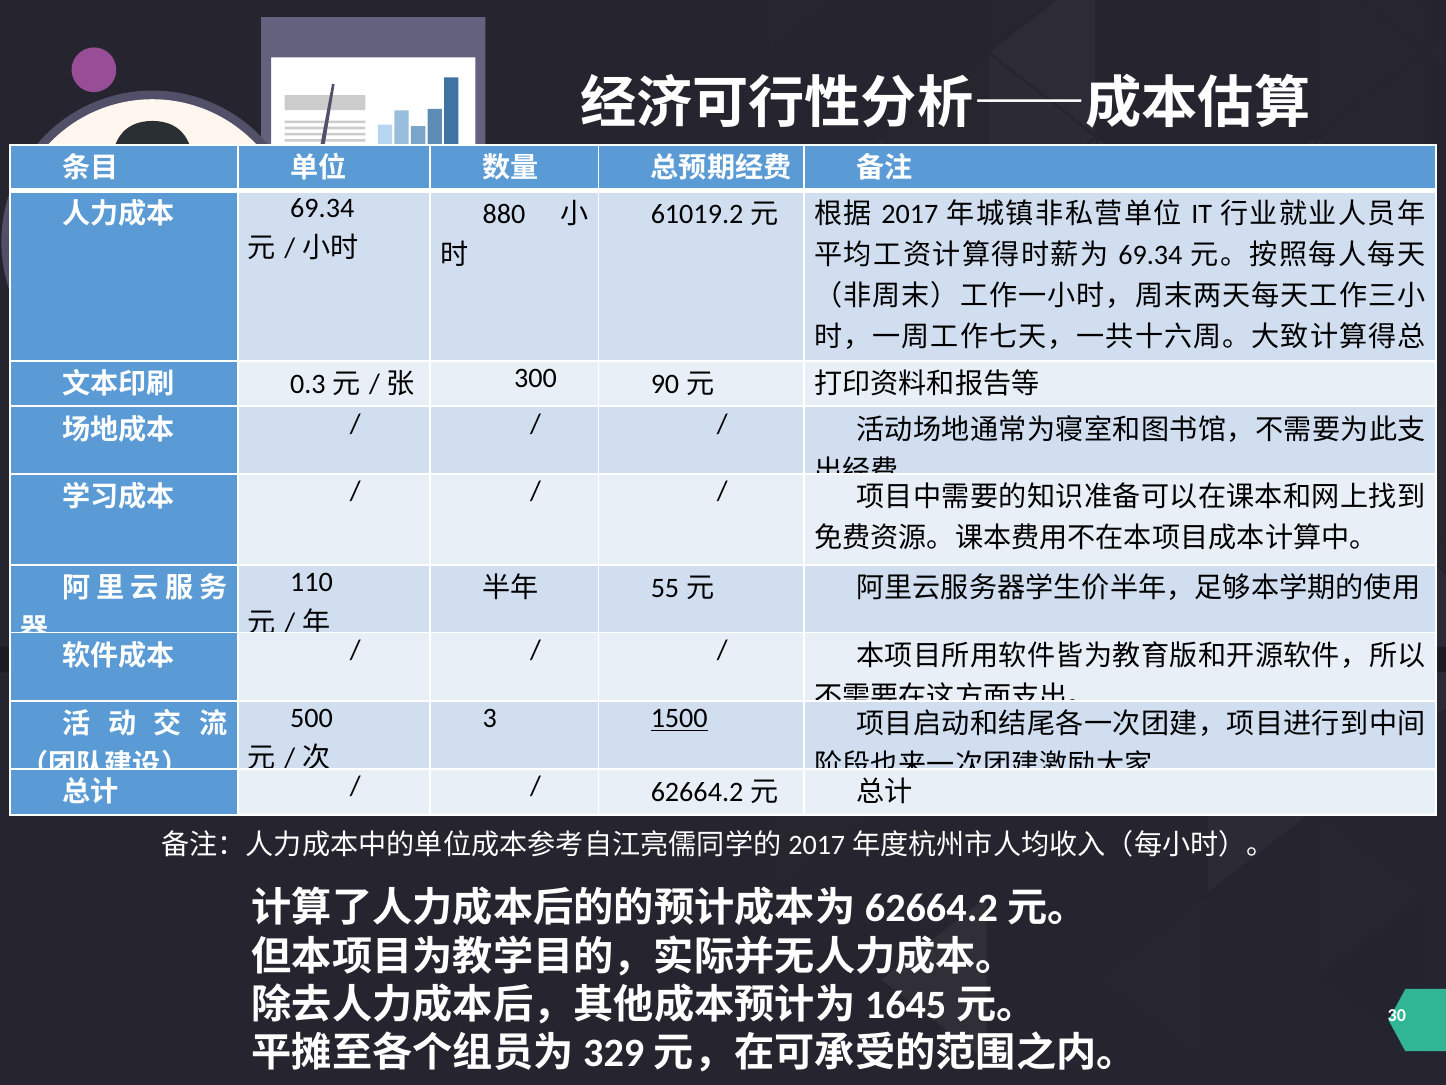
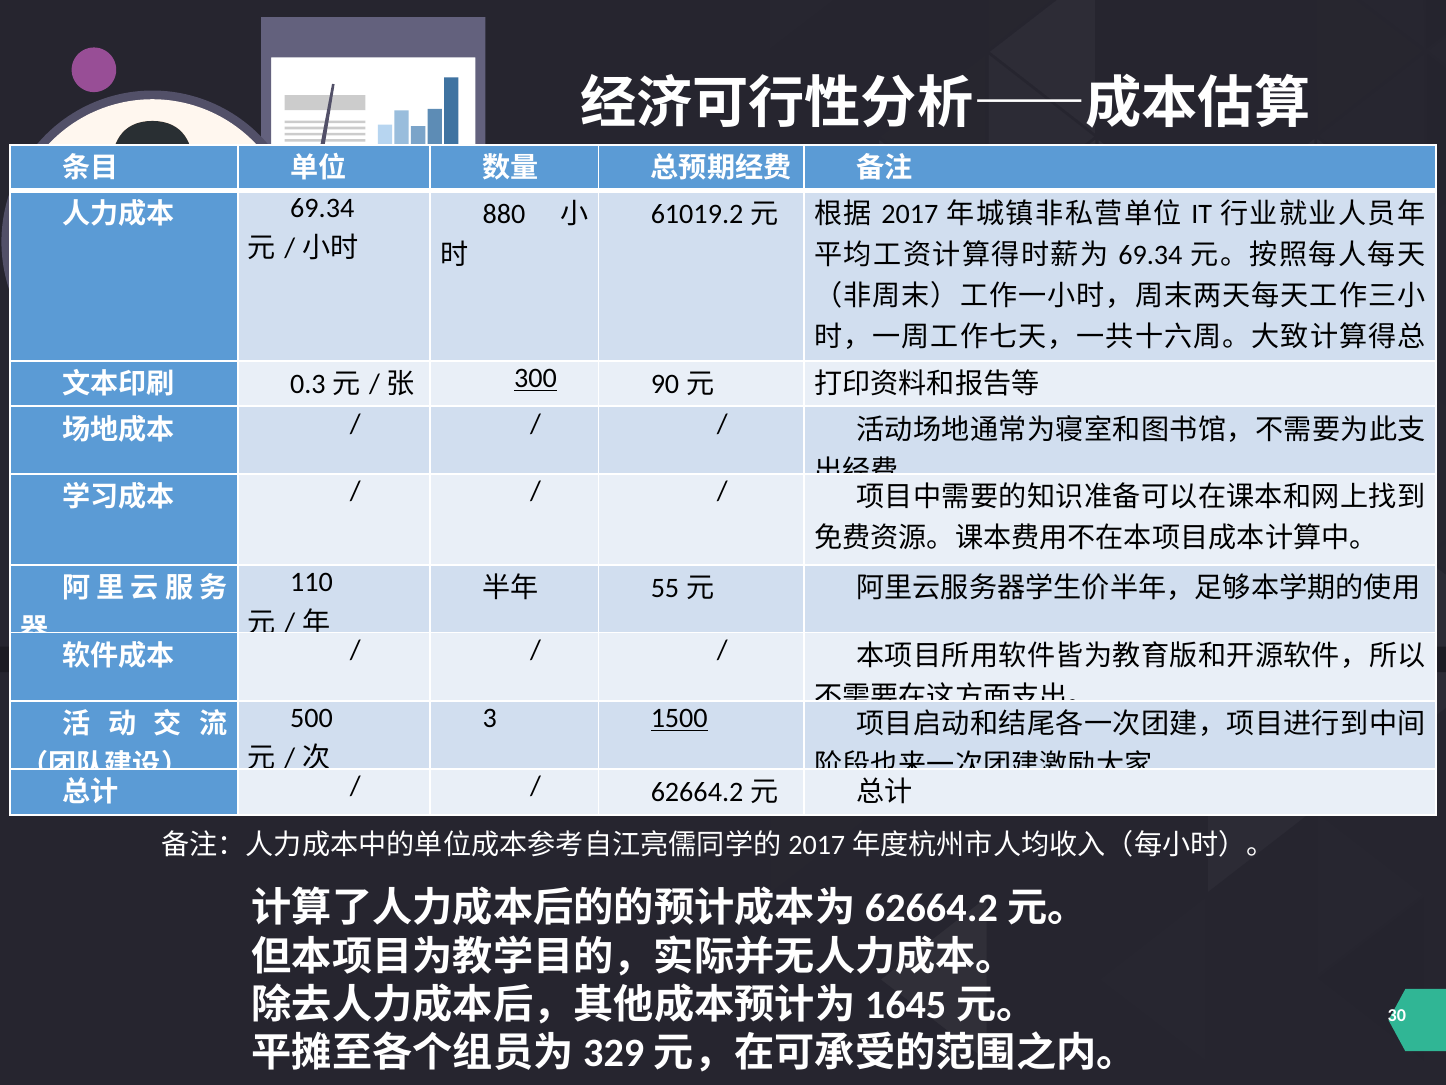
300 underline: none -> present (536, 378)
